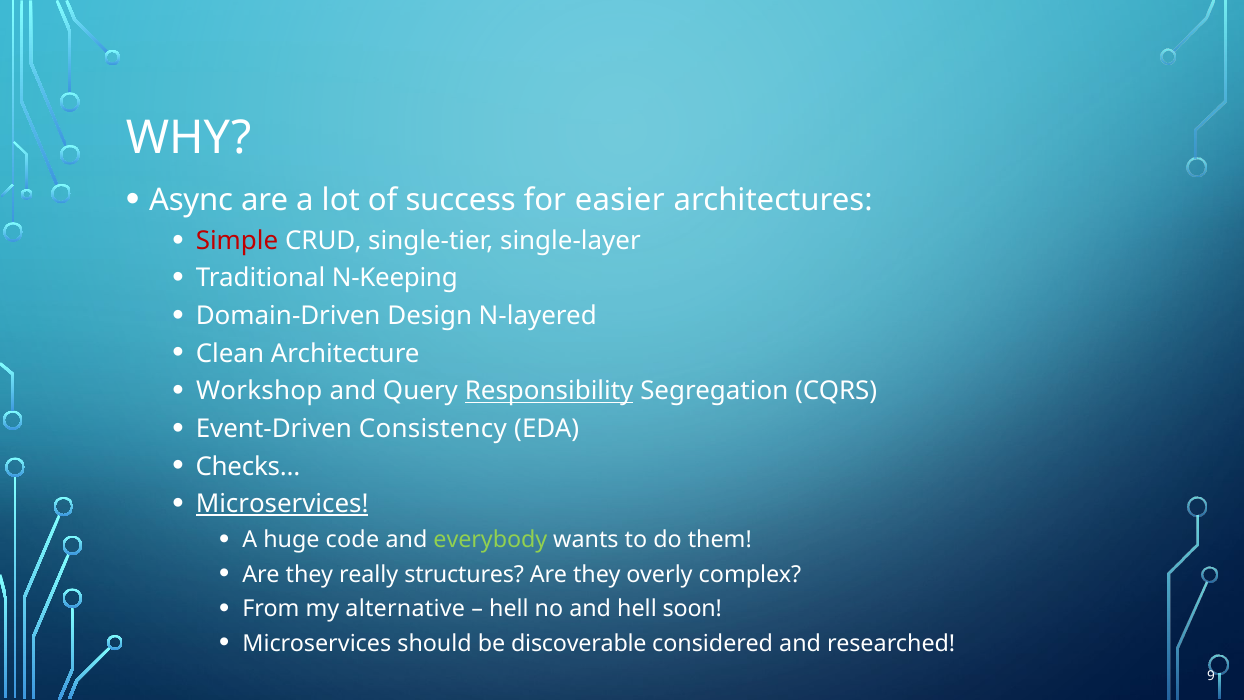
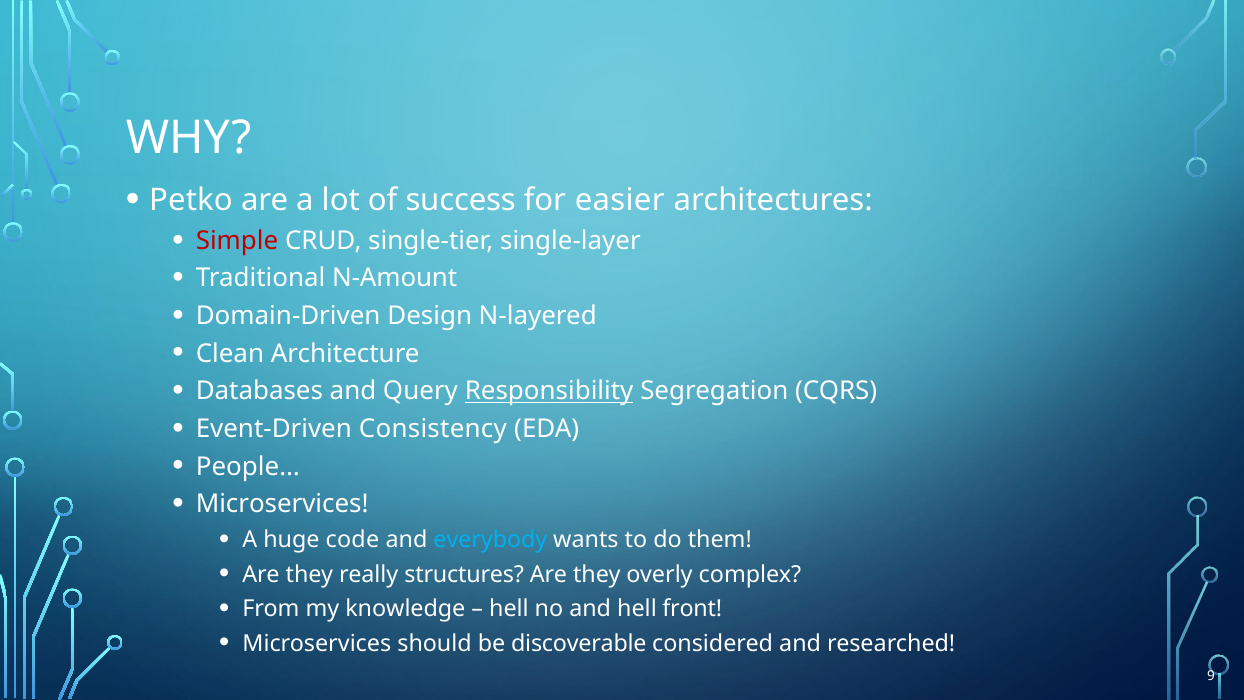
Async: Async -> Petko (191, 200)
N-Keeping: N-Keeping -> N-Amount (395, 278)
Workshop: Workshop -> Databases (259, 391)
Checks…: Checks… -> People… (248, 466)
Microservices underline: present -> none (282, 504)
everybody colour: light green -> light blue (490, 540)
alternative: alternative -> knowledge (405, 609)
soon: soon -> front (692, 609)
